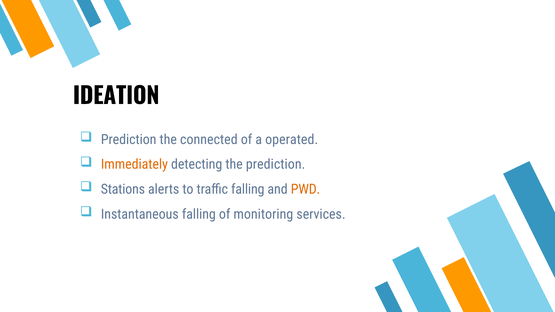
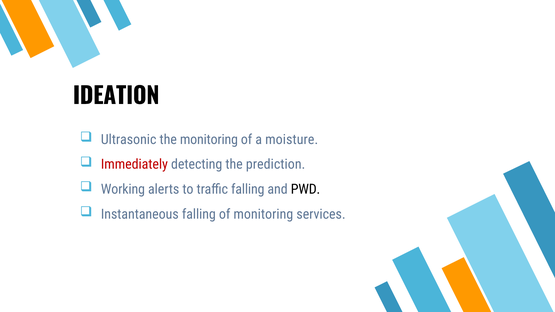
Prediction: Prediction -> Ultrasonic (129, 140)
the connected: connected -> monitoring (209, 140)
operated: operated -> moisture (292, 140)
Immediately colour: orange -> red (134, 164)
Stations: Stations -> Working (123, 189)
PWD colour: orange -> black (305, 189)
